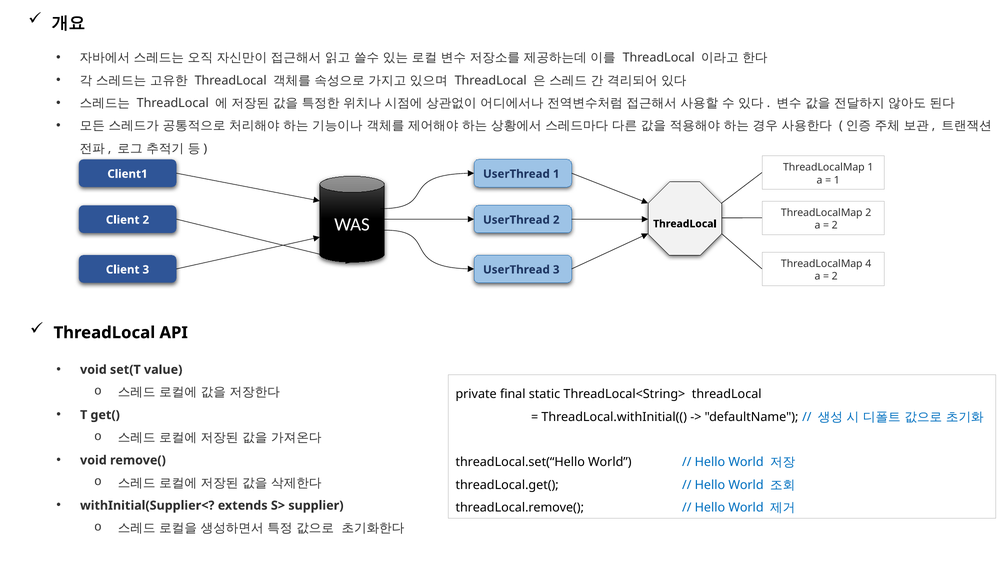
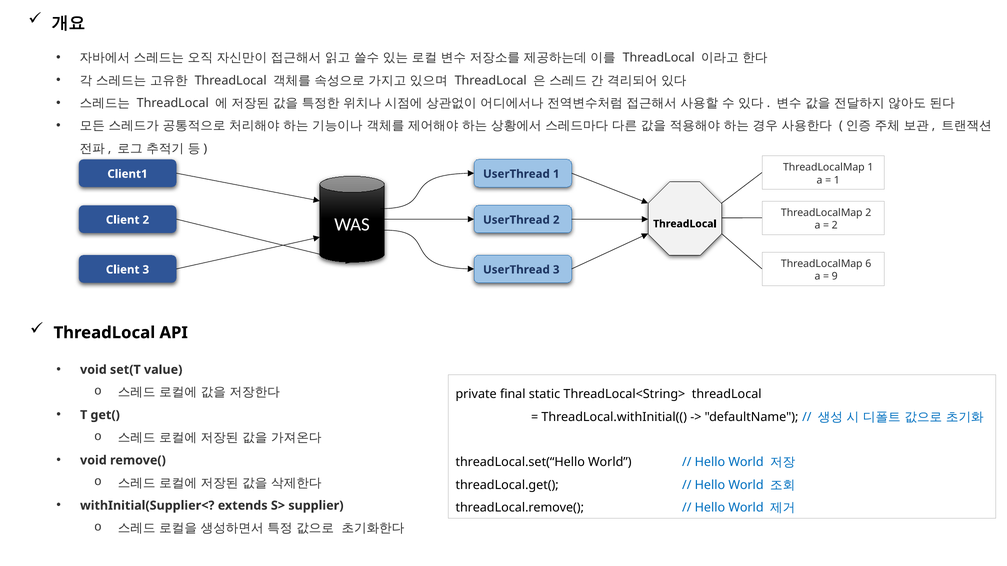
4: 4 -> 6 (868, 264)
2: 2 -> 9 (835, 277)
